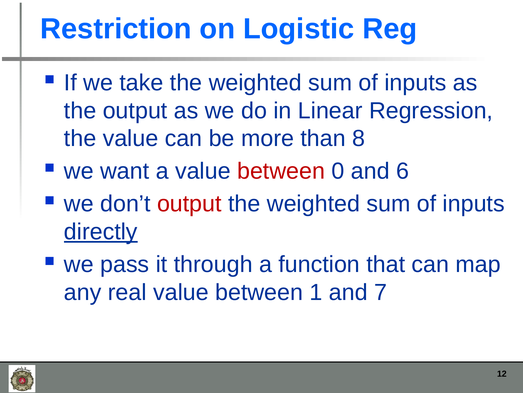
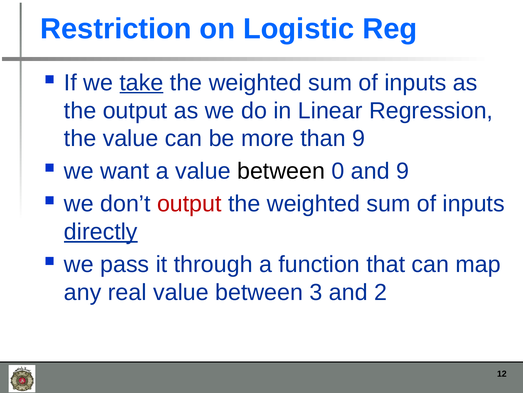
take underline: none -> present (142, 83)
than 8: 8 -> 9 (359, 138)
between colour: red -> black (281, 171)
and 6: 6 -> 9 (403, 171)
1: 1 -> 3 (316, 292)
7: 7 -> 2 (381, 292)
